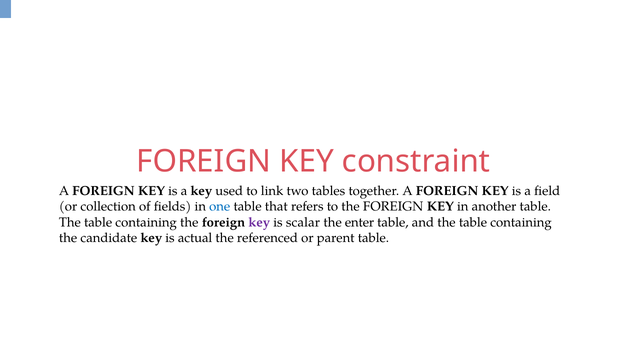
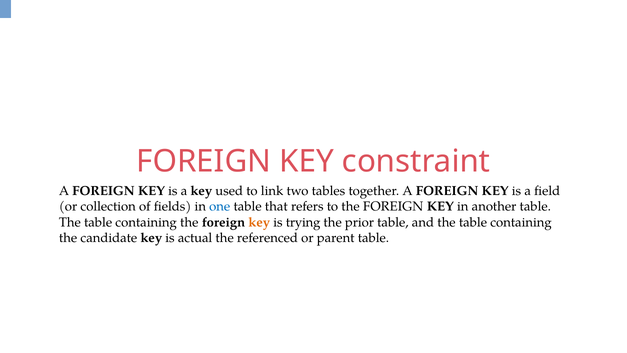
key colour: purple -> orange (259, 222)
scalar: scalar -> trying (303, 222)
enter: enter -> prior (359, 222)
